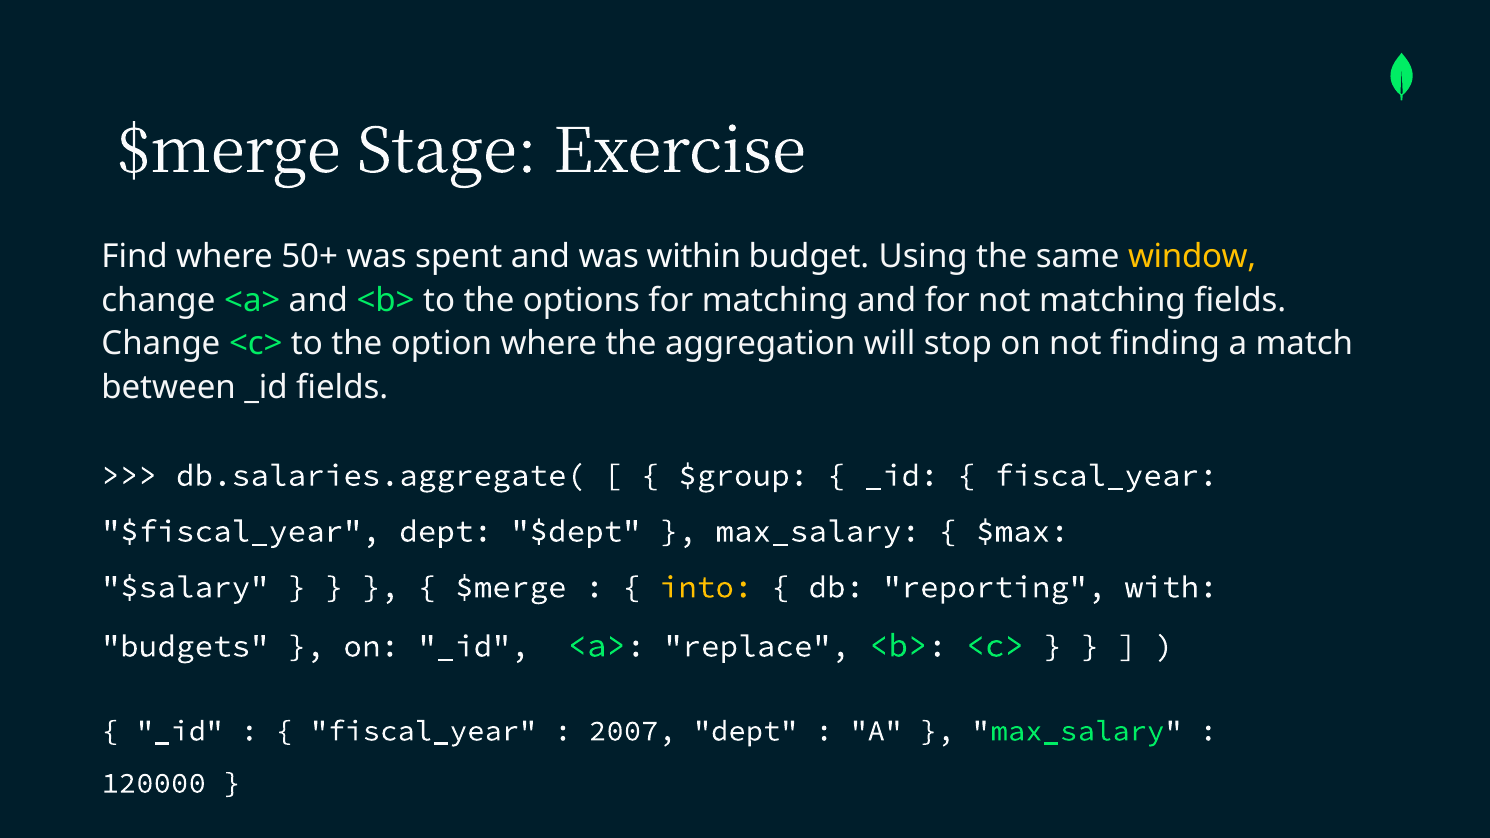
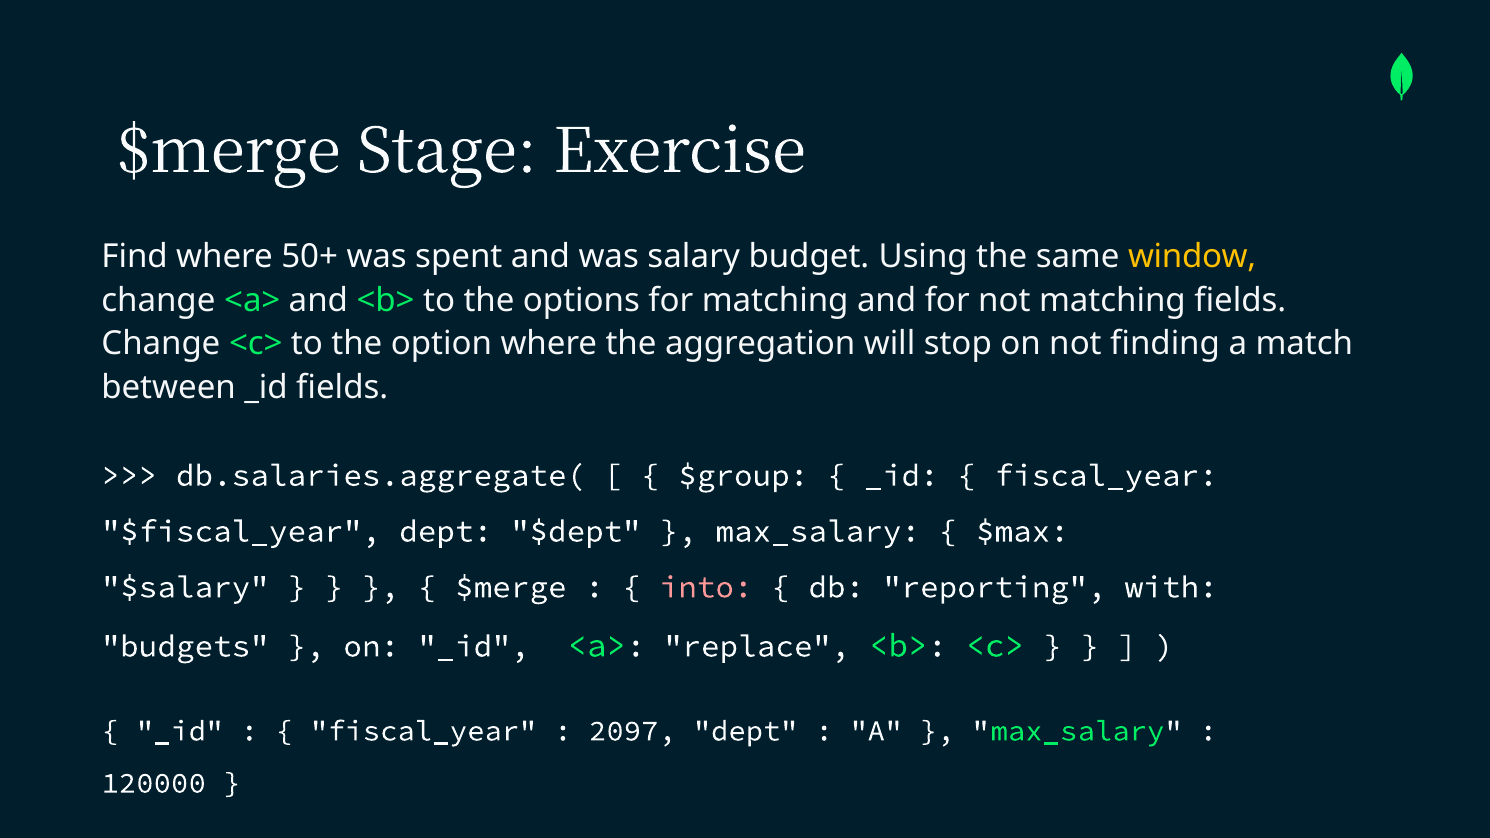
within: within -> salary (694, 257)
into colour: yellow -> pink (706, 587)
2007: 2007 -> 2097 (633, 731)
